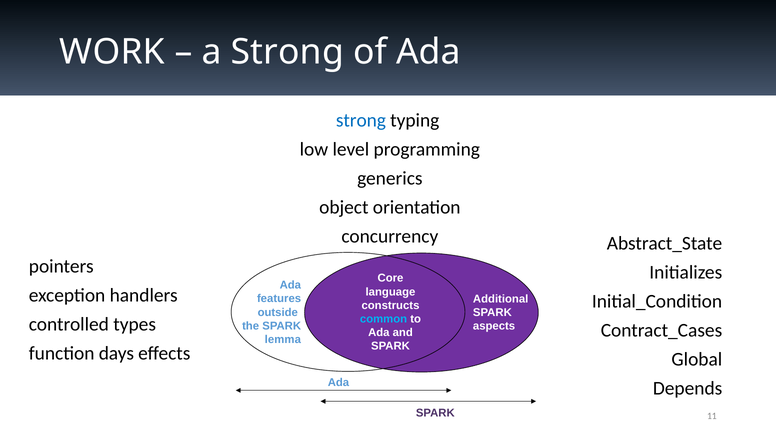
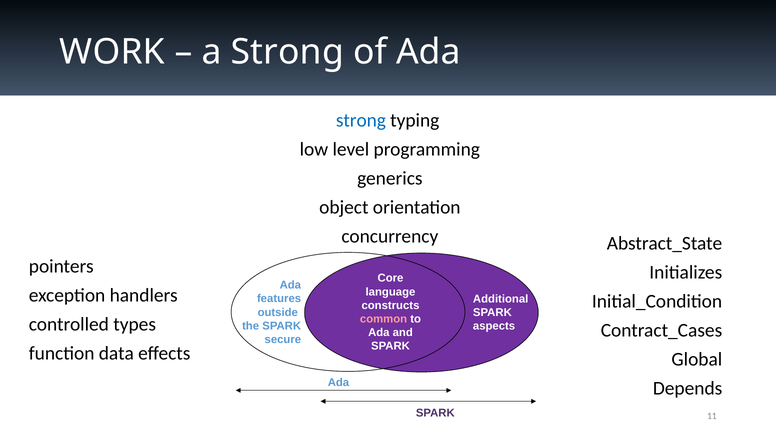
common colour: light blue -> pink (384, 319)
lemma: lemma -> secure (283, 340)
days: days -> data (116, 354)
